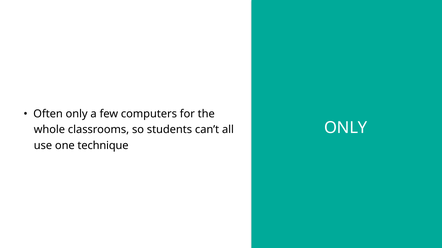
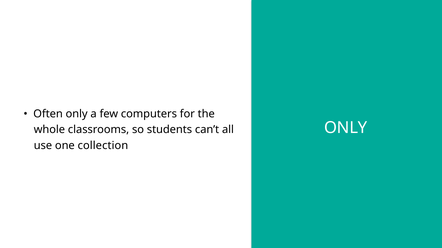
technique: technique -> collection (103, 146)
